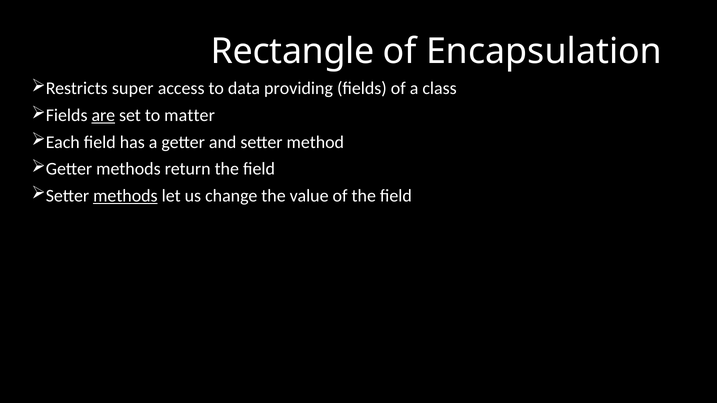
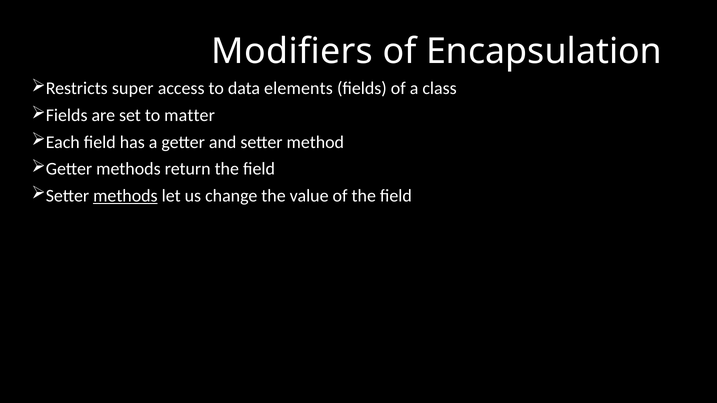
Rectangle: Rectangle -> Modifiers (292, 51)
providing: providing -> elements (298, 89)
are underline: present -> none (103, 115)
